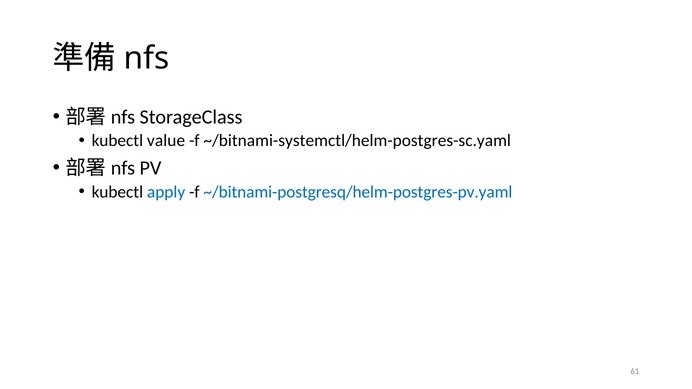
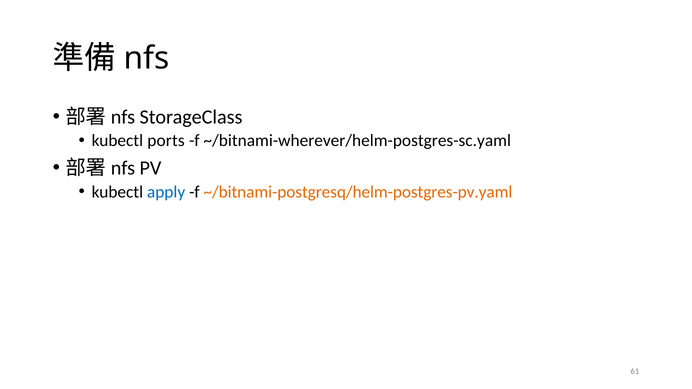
value: value -> ports (166, 141)
~/bitnami-systemctl/helm-postgres-sc.yaml: ~/bitnami-systemctl/helm-postgres-sc.yaml -> ~/bitnami-wherever/helm-postgres-sc.yaml (357, 141)
~/bitnami-postgresq/helm-postgres-pv.yaml colour: blue -> orange (358, 192)
